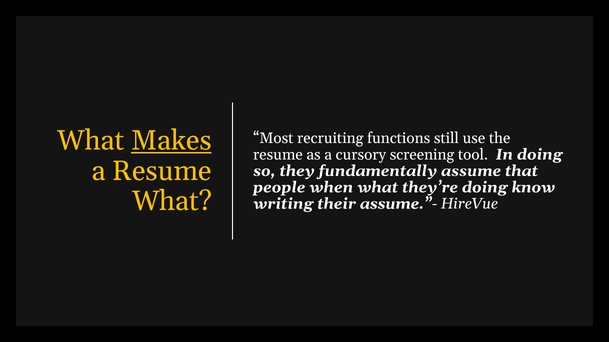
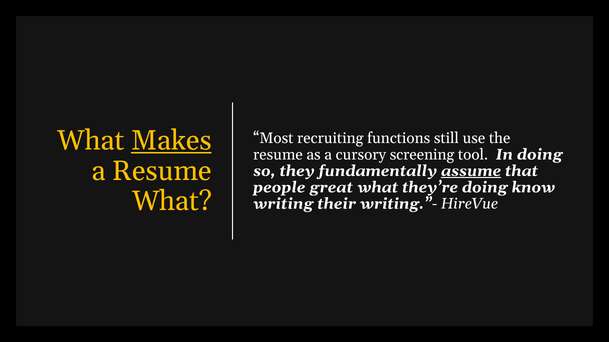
assume underline: none -> present (471, 171)
when: when -> great (331, 188)
assume.”-: assume.”- -> writing.”- (399, 204)
